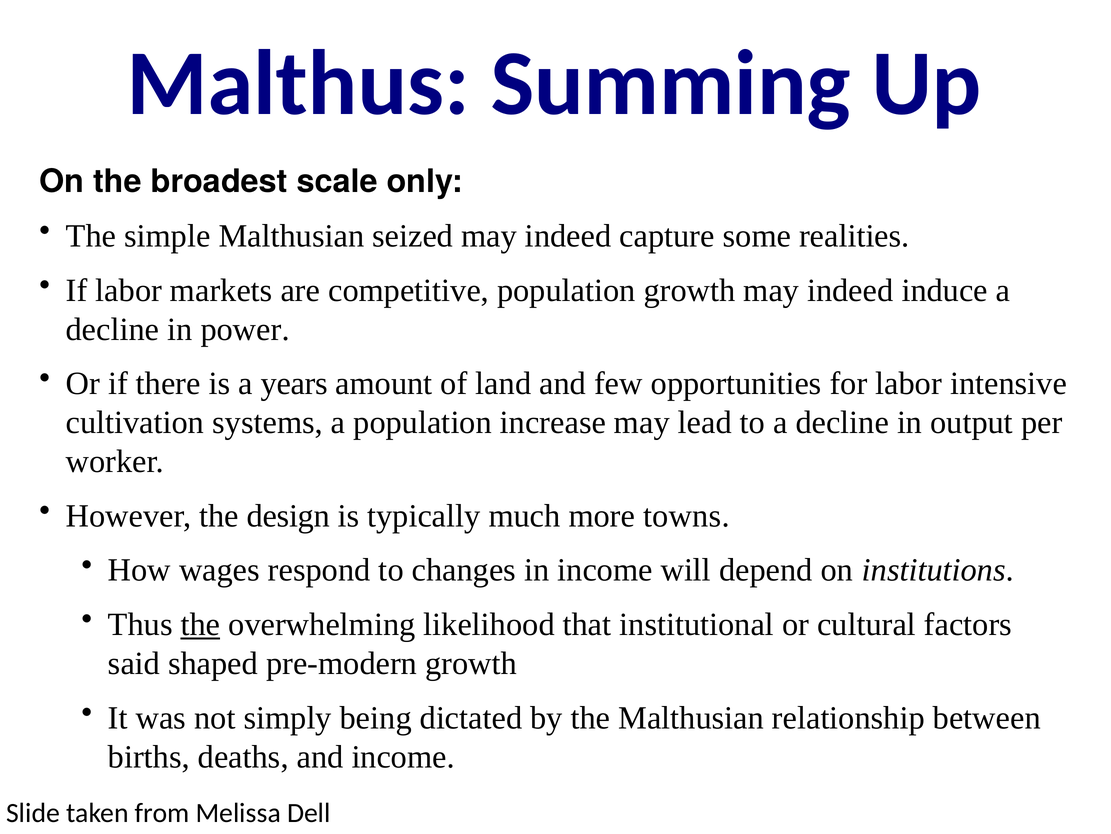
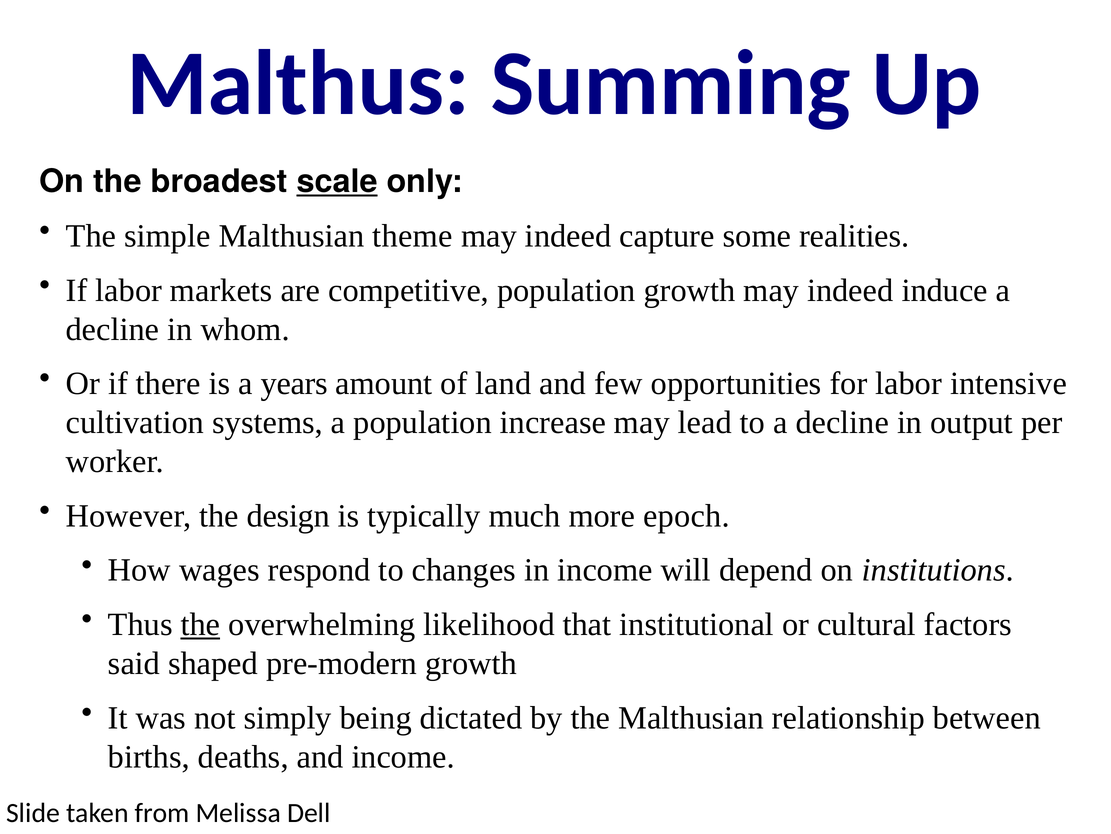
scale underline: none -> present (337, 181)
seized: seized -> theme (413, 236)
power: power -> whom (245, 329)
towns: towns -> epoch (686, 515)
